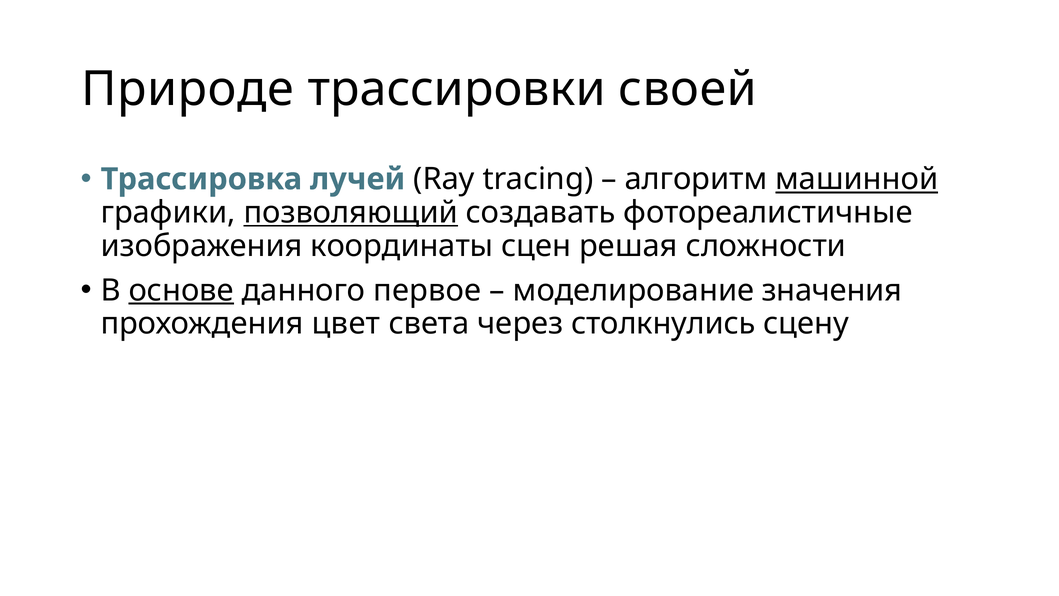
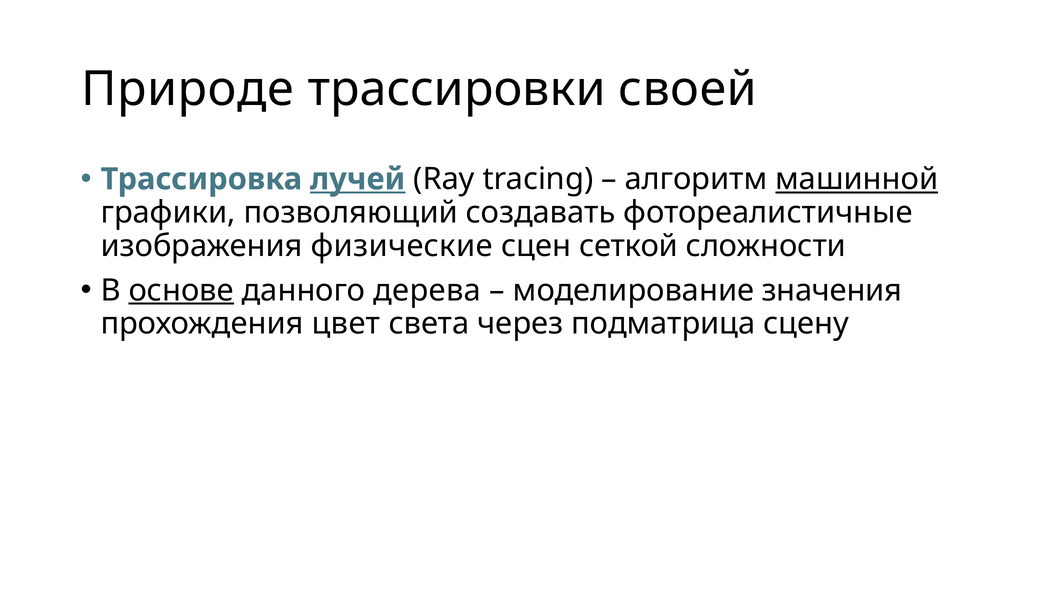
лучей underline: none -> present (358, 179)
позволяющий underline: present -> none (351, 212)
координаты: координаты -> физические (402, 246)
решая: решая -> сеткой (629, 246)
первое: первое -> дерева (427, 290)
столкнулись: столкнулись -> подматрица (663, 324)
